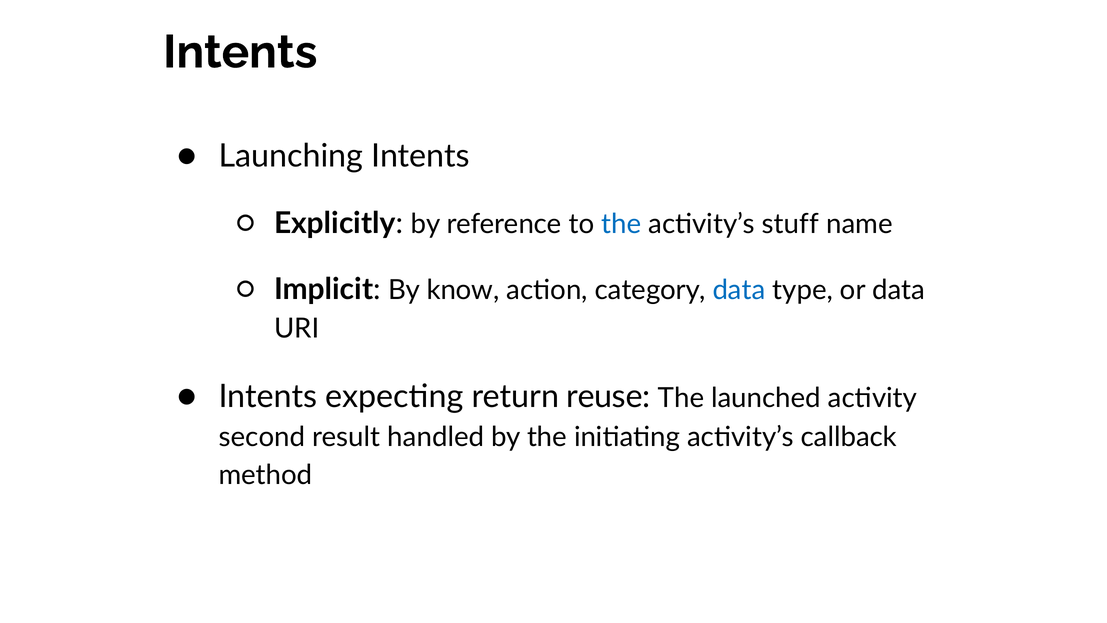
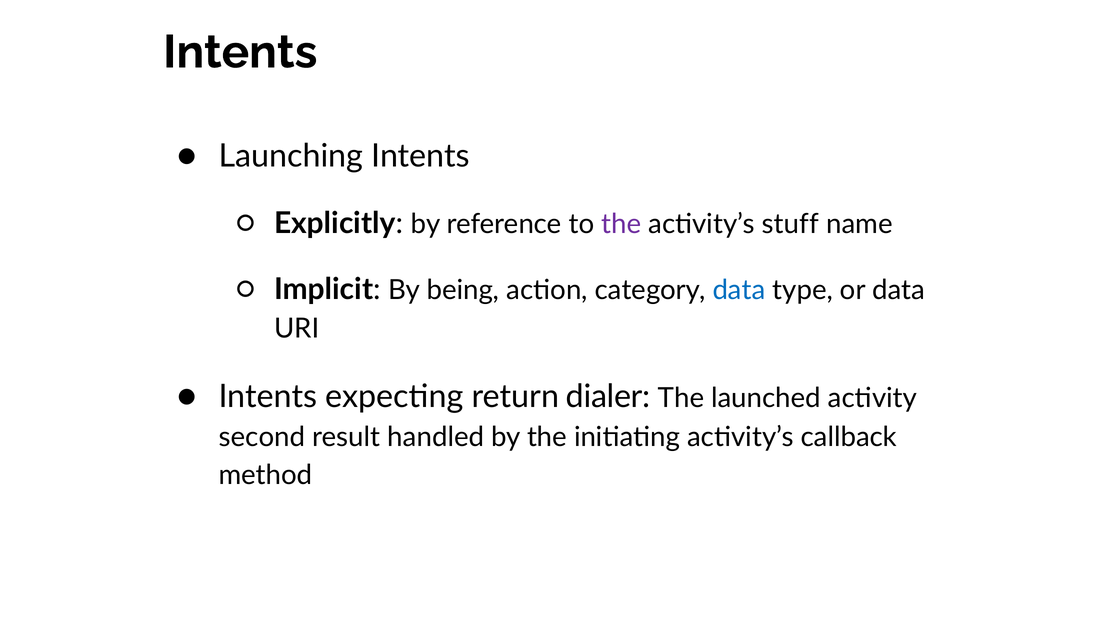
the colour: blue -> purple (621, 224)
know: know -> being (463, 290)
reuse: reuse -> dialer (608, 396)
